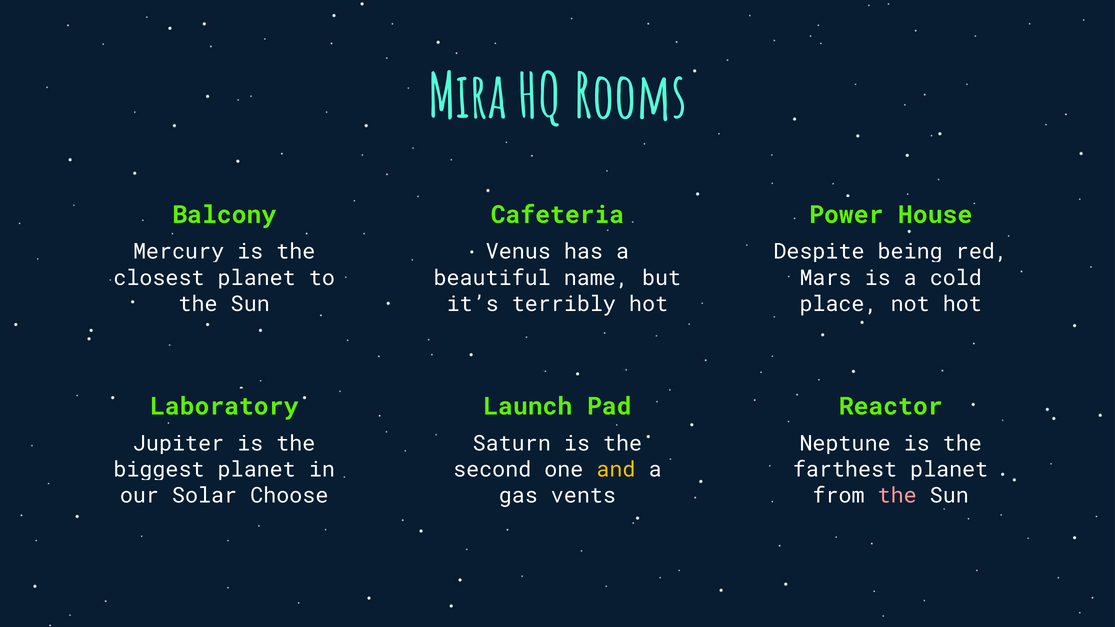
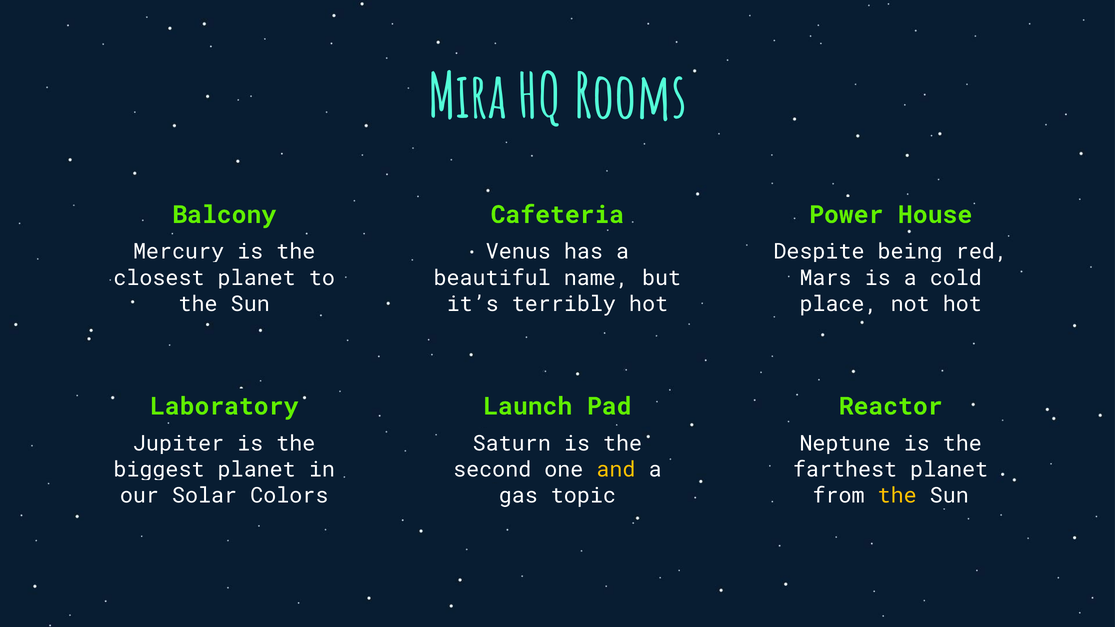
Choose: Choose -> Colors (289, 496)
vents: vents -> topic (583, 496)
the colour: pink -> yellow (897, 496)
